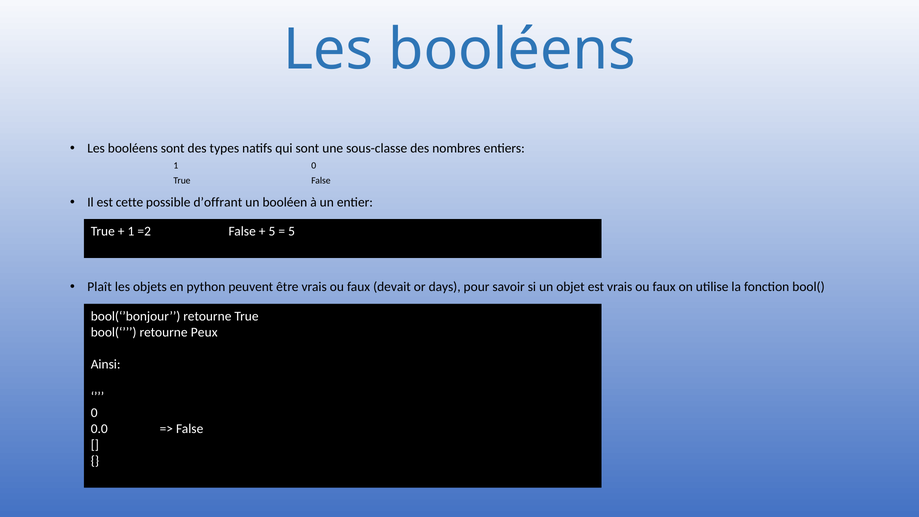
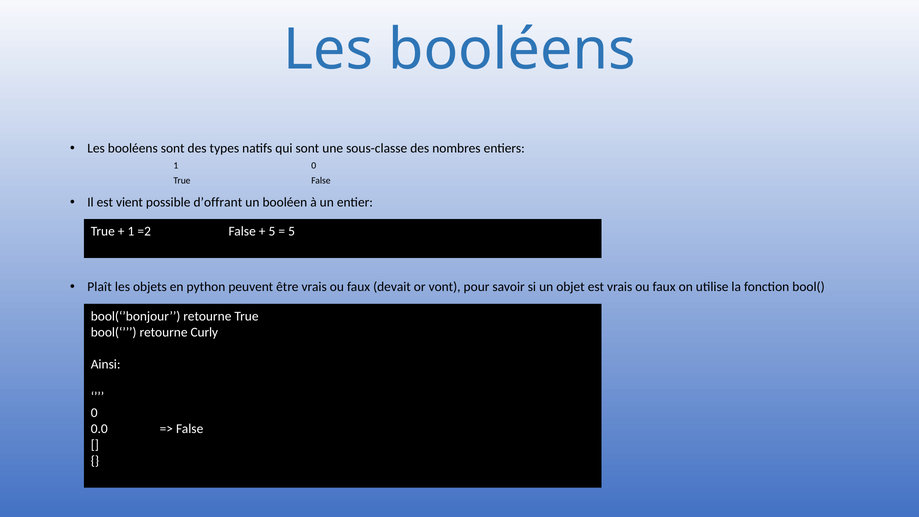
cette: cette -> vient (130, 202)
days: days -> vont (445, 287)
Peux: Peux -> Curly (204, 332)
